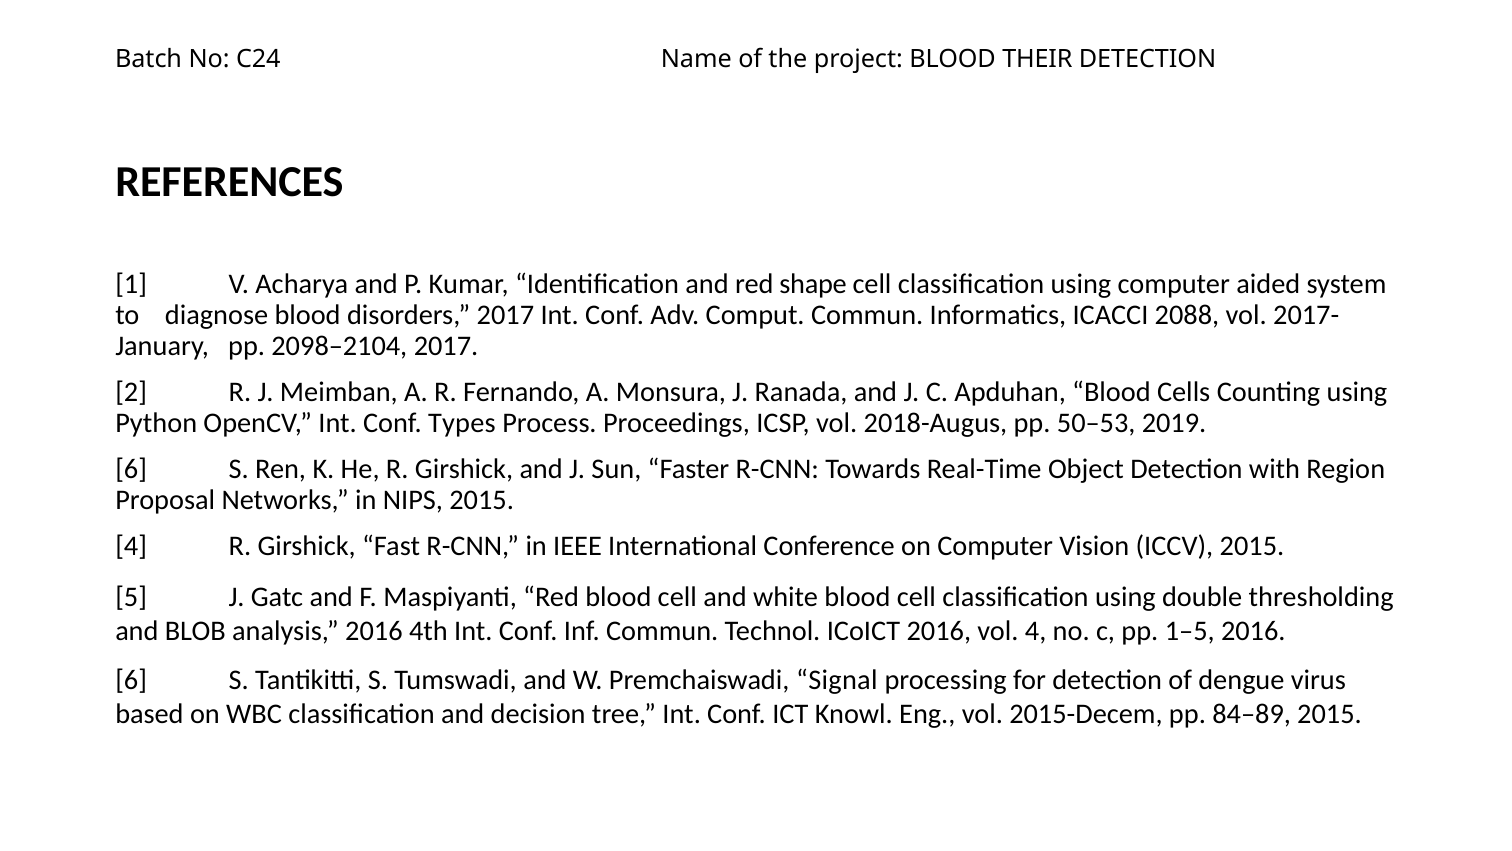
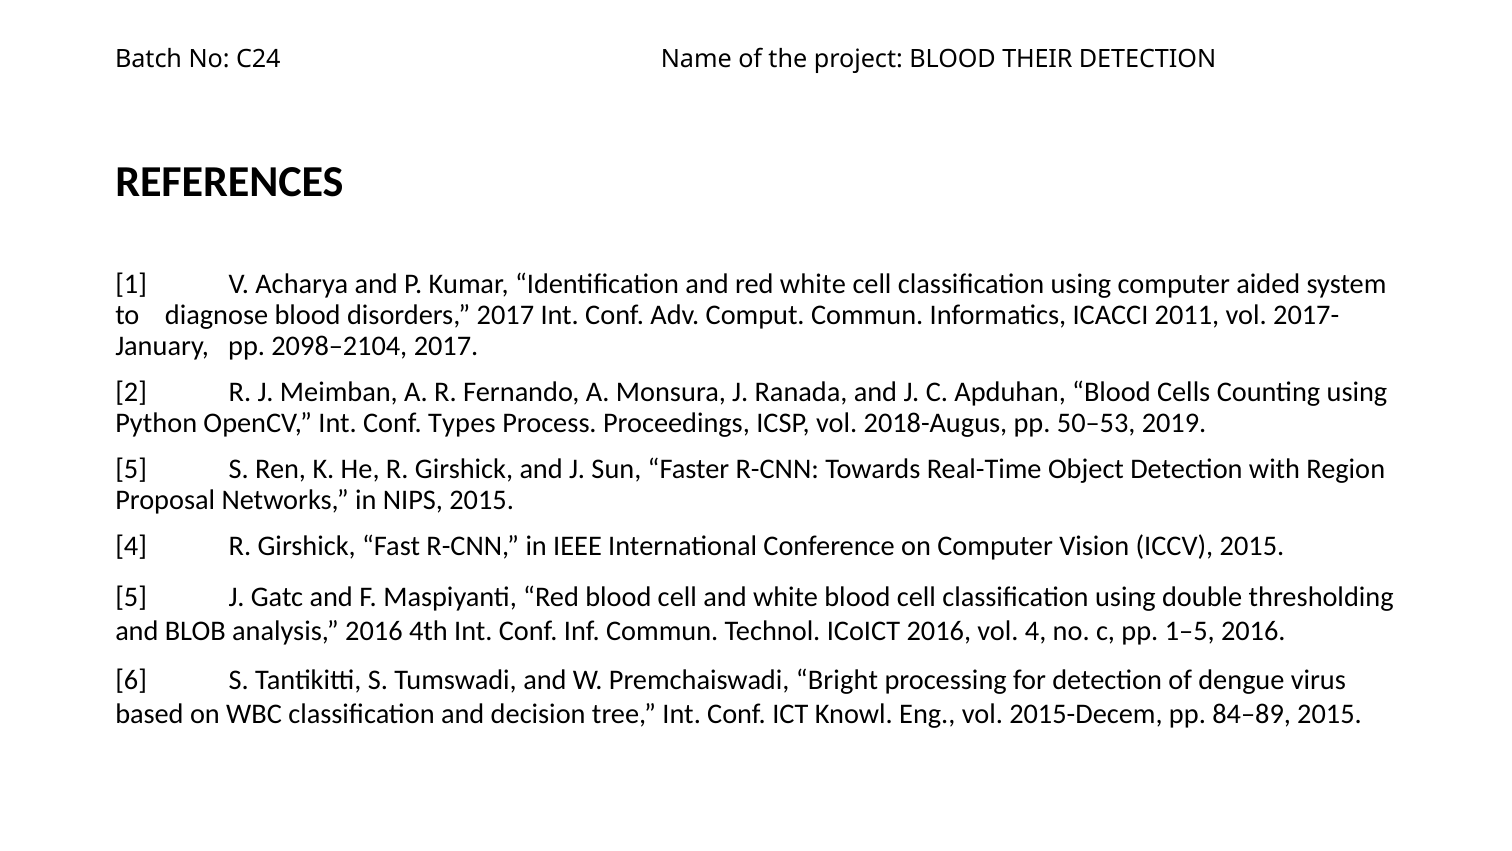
red shape: shape -> white (813, 284)
2088: 2088 -> 2011 (1187, 315)
6: 6 -> 5 (131, 469)
Signal: Signal -> Bright (837, 680)
